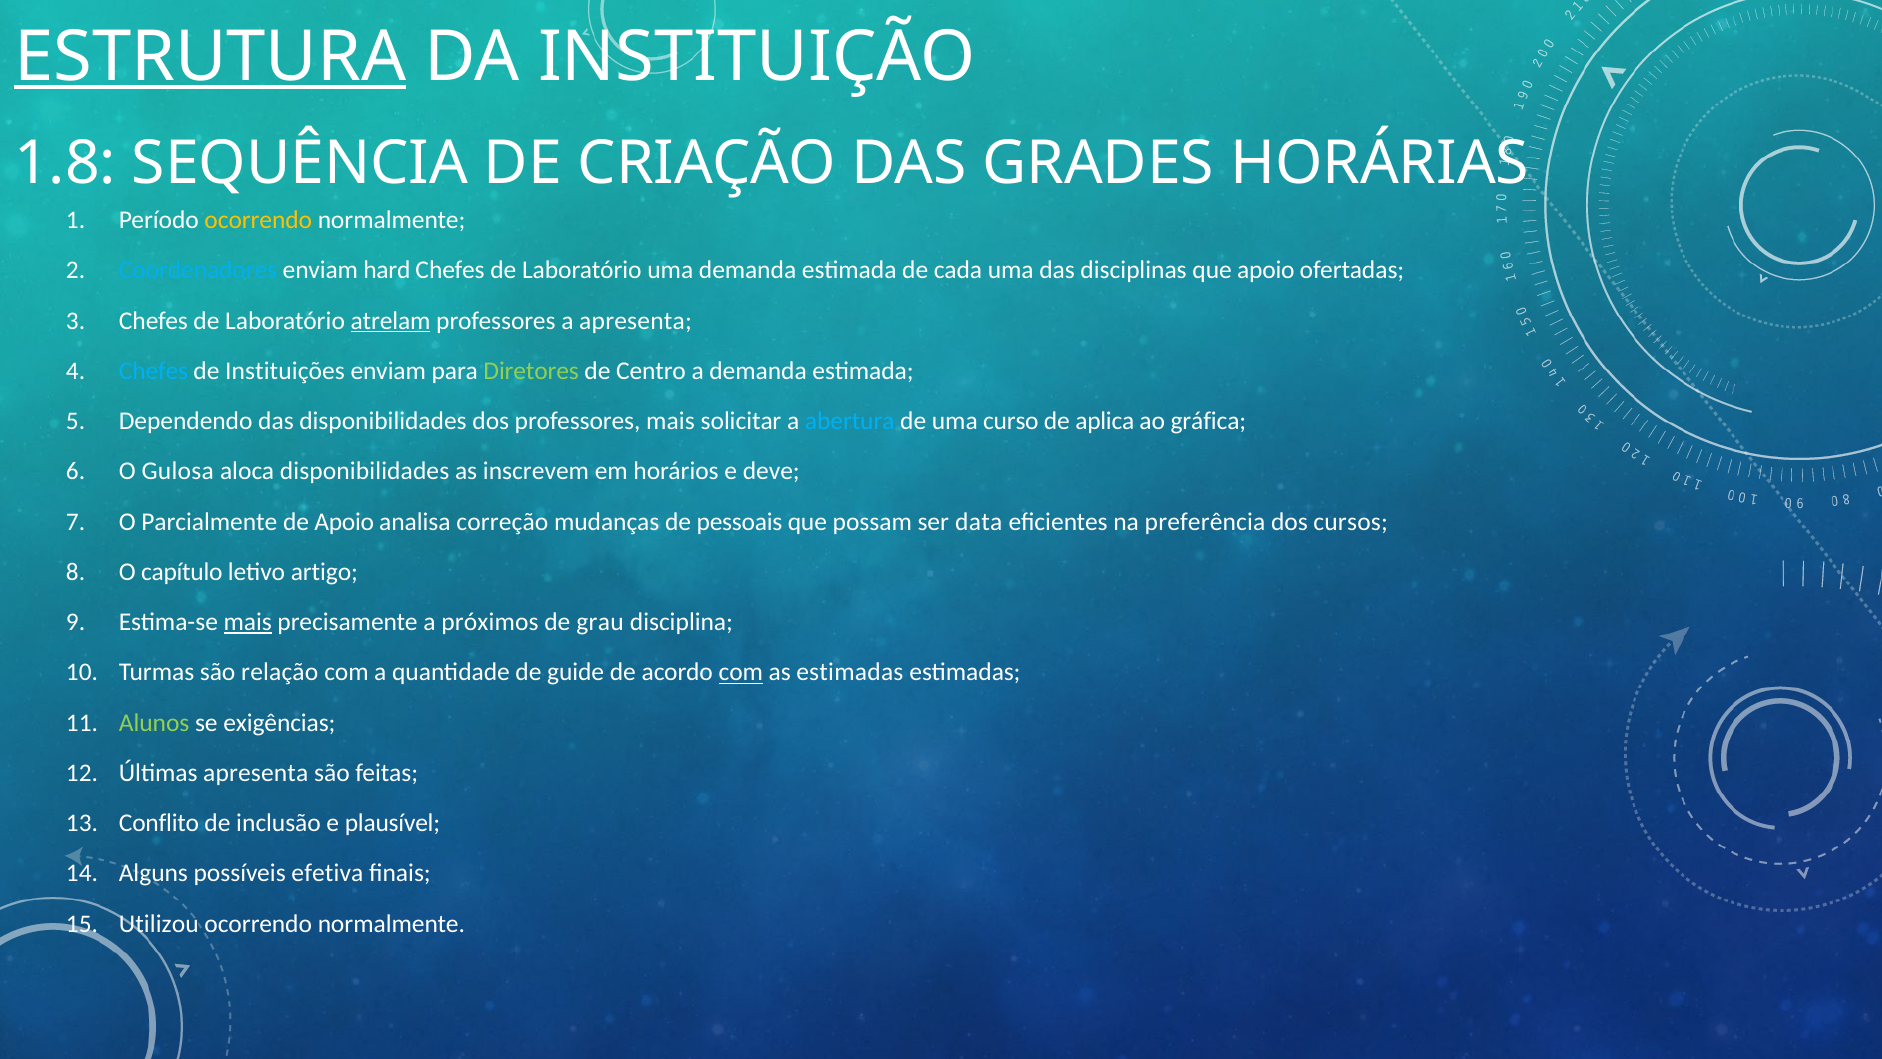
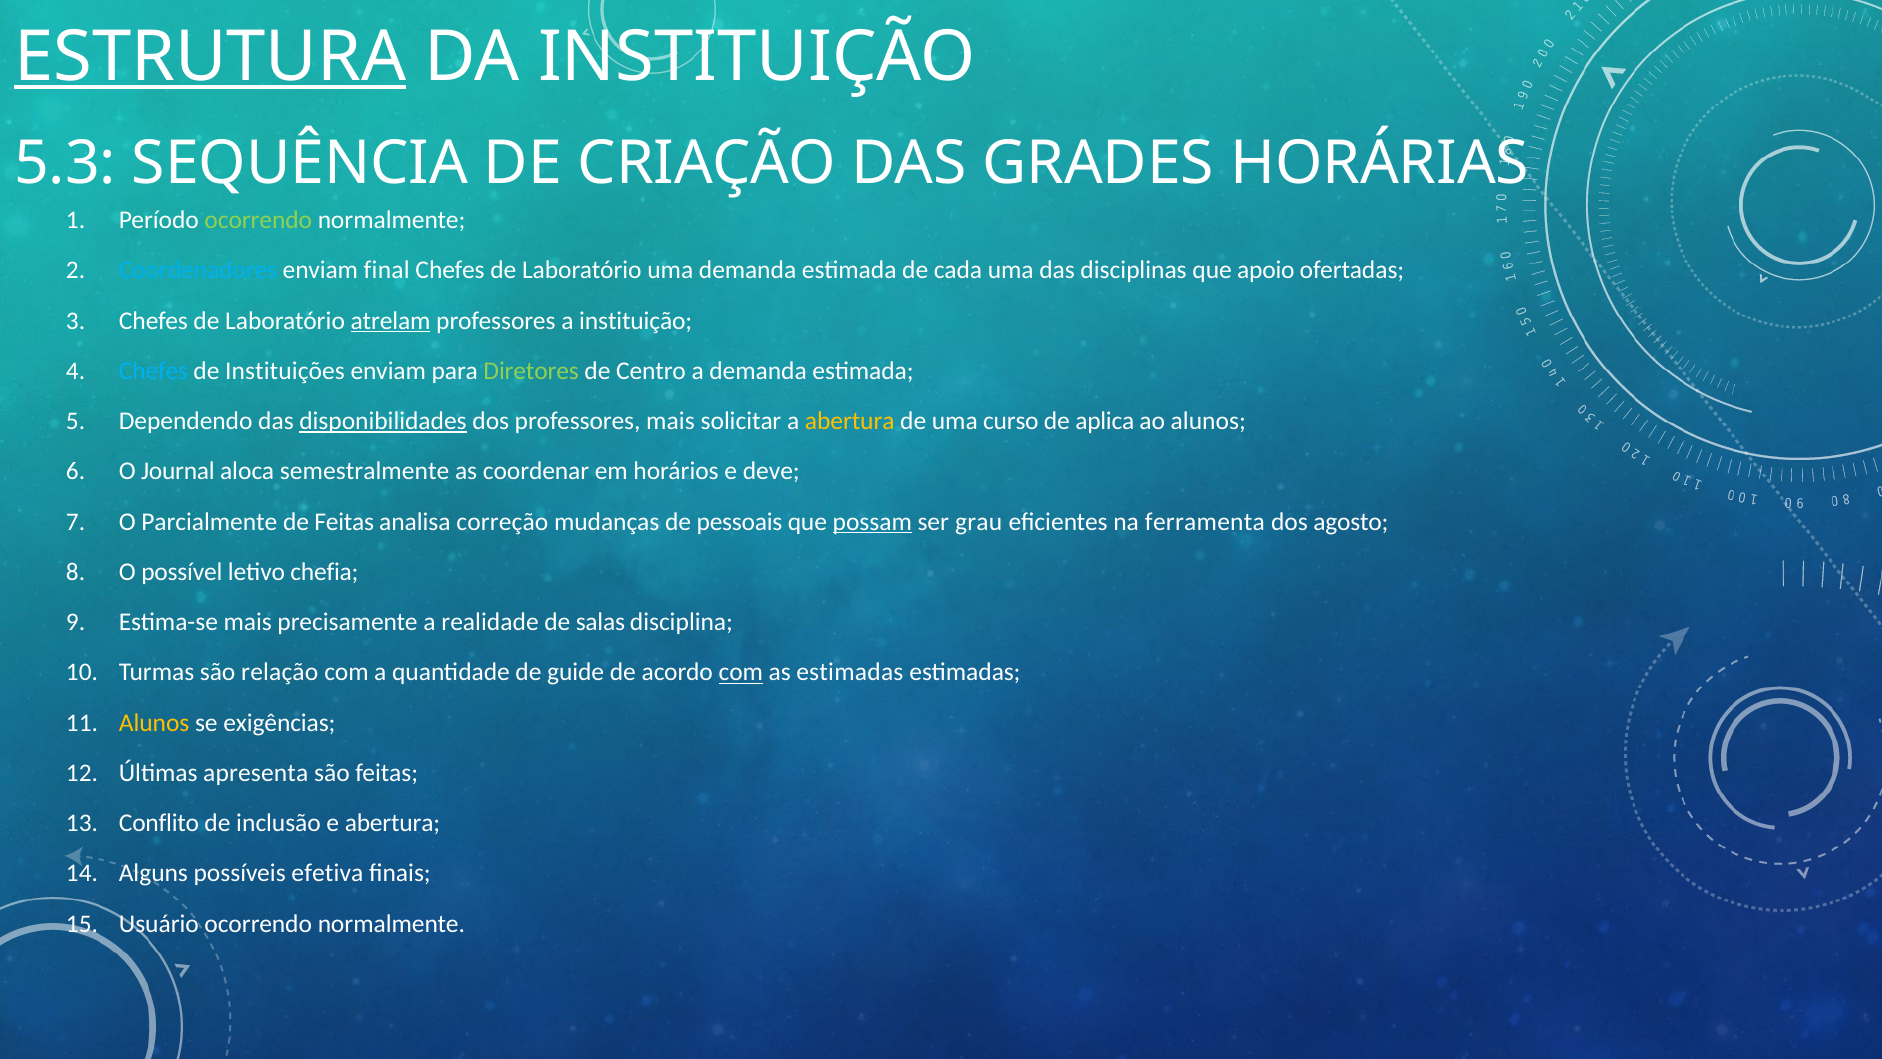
1.8: 1.8 -> 5.3 (65, 163)
ocorrendo colour: yellow -> light green (258, 220)
hard: hard -> final (387, 270)
a apresenta: apresenta -> instituição (636, 321)
disponibilidades underline: none -> present (383, 421)
abertura colour: light blue -> yellow (850, 421)
ao gráfica: gráfica -> alunos (1208, 421)
Gulosa: Gulosa -> Journal (178, 471)
aloca disponibilidades: disponibilidades -> semestralmente (365, 471)
inscrevem: inscrevem -> coordenar (536, 471)
de Apoio: Apoio -> Feitas (344, 521)
possam underline: none -> present (872, 521)
data: data -> grau (979, 521)
preferência: preferência -> ferramenta (1205, 521)
cursos: cursos -> agosto (1351, 521)
capítulo: capítulo -> possível (182, 572)
artigo: artigo -> chefia (324, 572)
mais underline: present -> none (248, 622)
próximos: próximos -> realidade (490, 622)
grau: grau -> salas (600, 622)
Alunos colour: light green -> yellow (154, 722)
e plausível: plausível -> abertura (392, 823)
Utilizou: Utilizou -> Usuário (159, 923)
